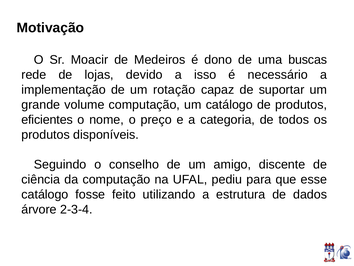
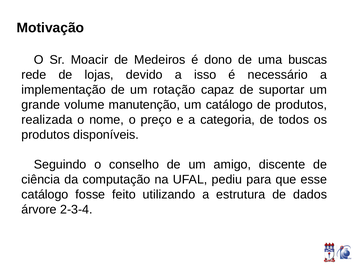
volume computação: computação -> manutenção (144, 105)
eficientes: eficientes -> realizada (47, 120)
